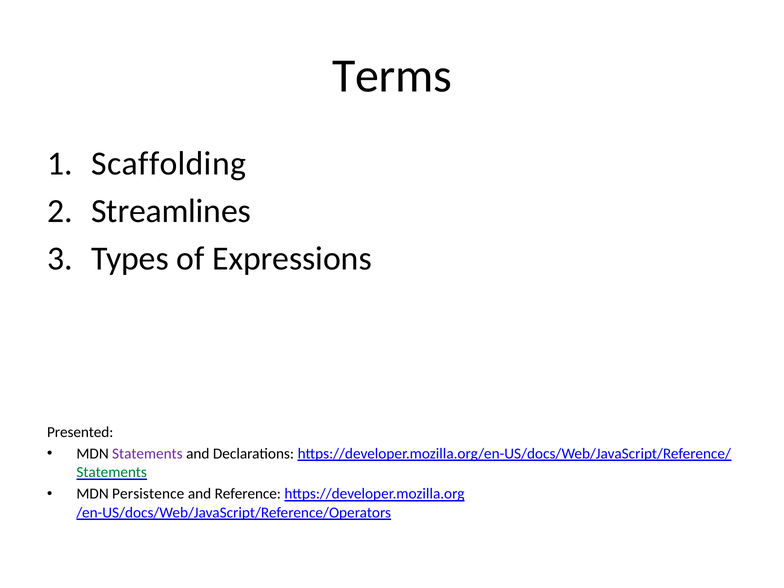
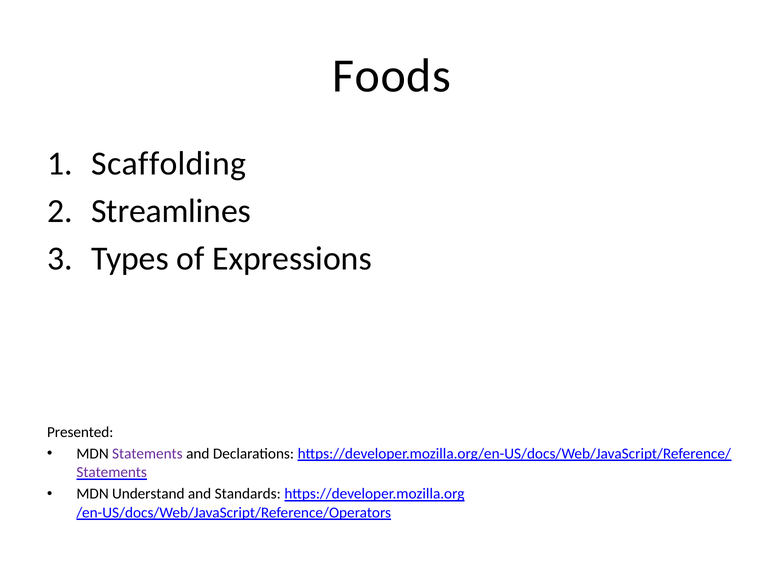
Terms: Terms -> Foods (392, 76)
Statements colour: green -> purple (112, 472)
Persistence: Persistence -> Understand (148, 494)
Reference: Reference -> Standards (248, 494)
